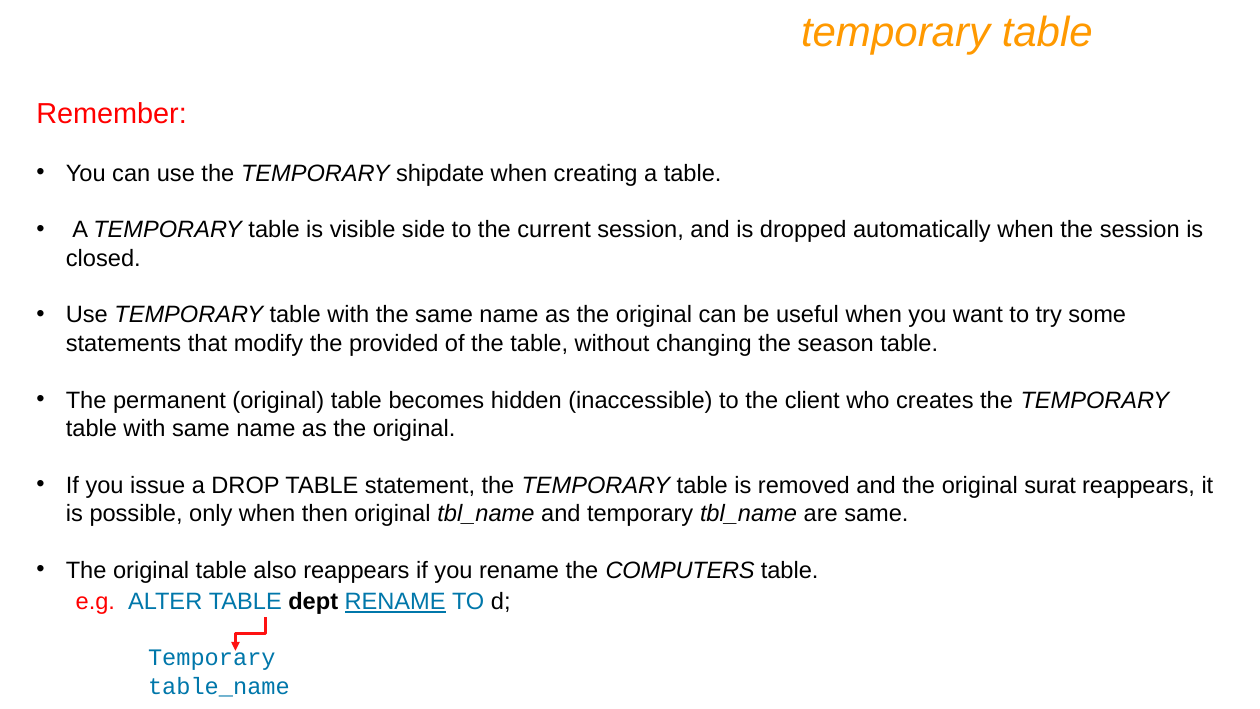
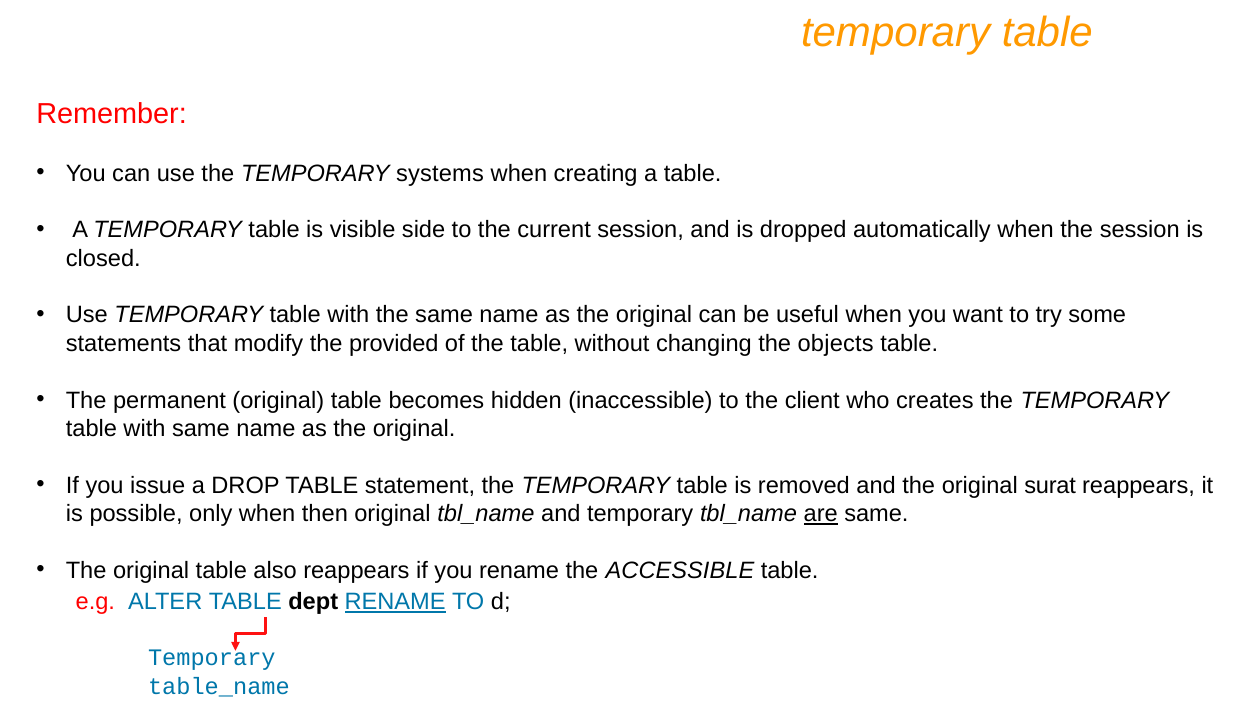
shipdate: shipdate -> systems (440, 173)
season: season -> objects (836, 343)
are underline: none -> present (821, 514)
COMPUTERS: COMPUTERS -> ACCESSIBLE (680, 570)
